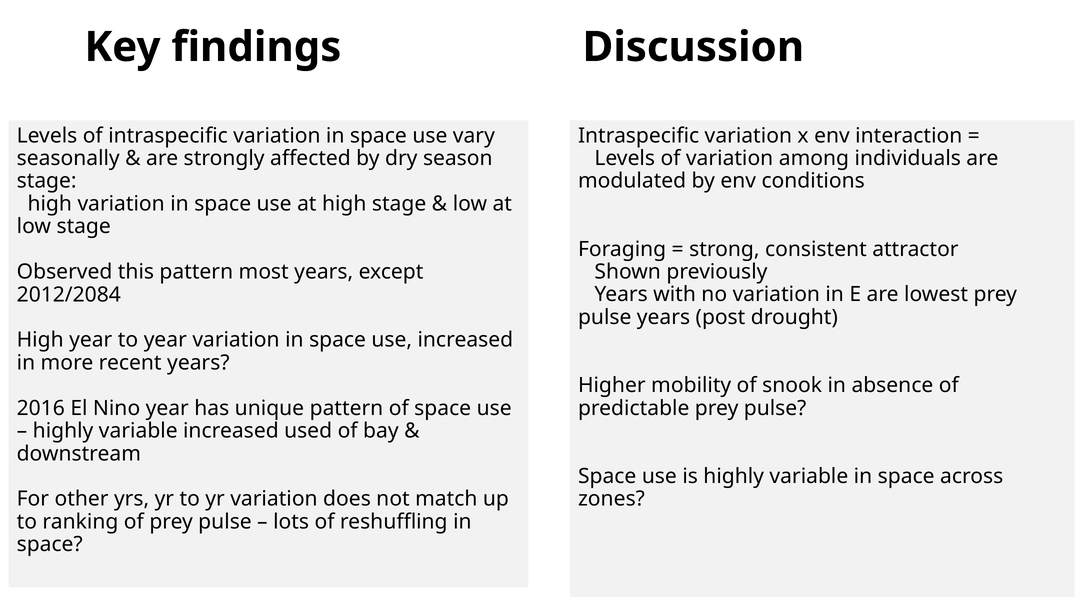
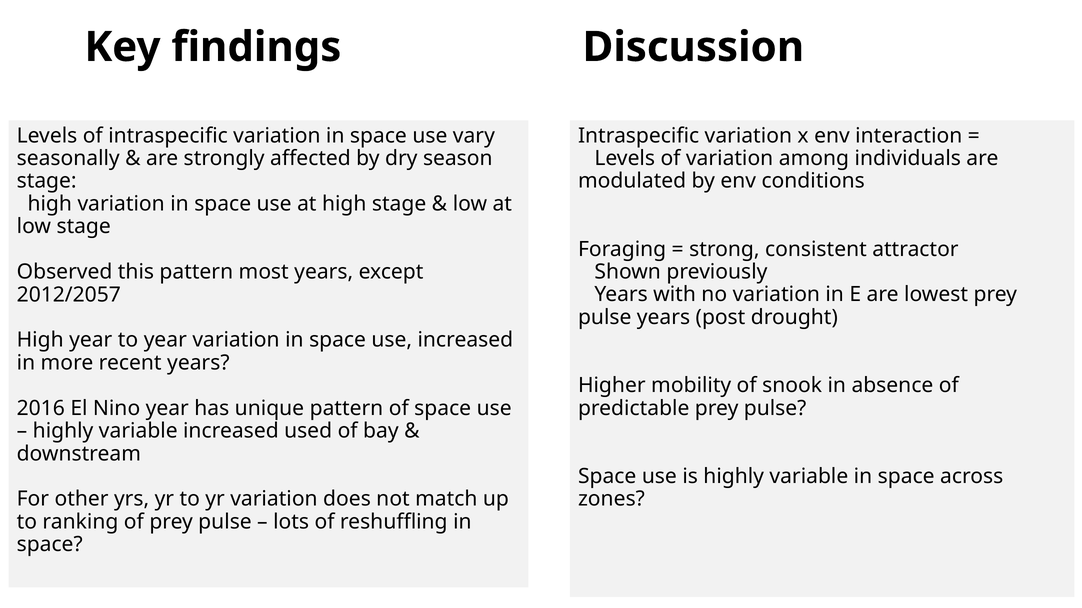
2012/2084: 2012/2084 -> 2012/2057 (69, 295)
